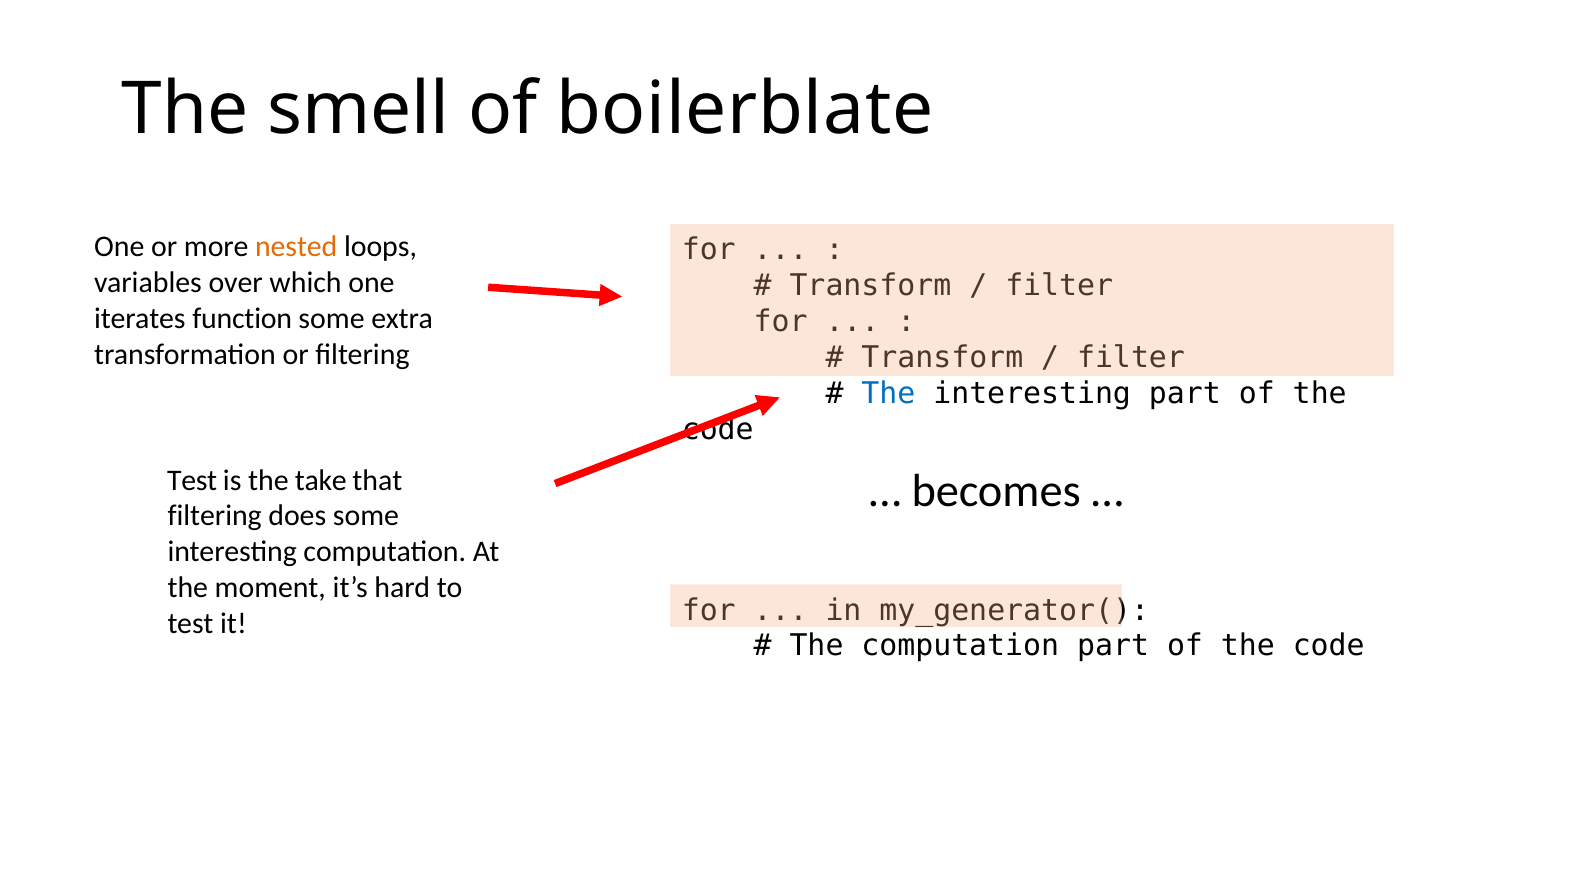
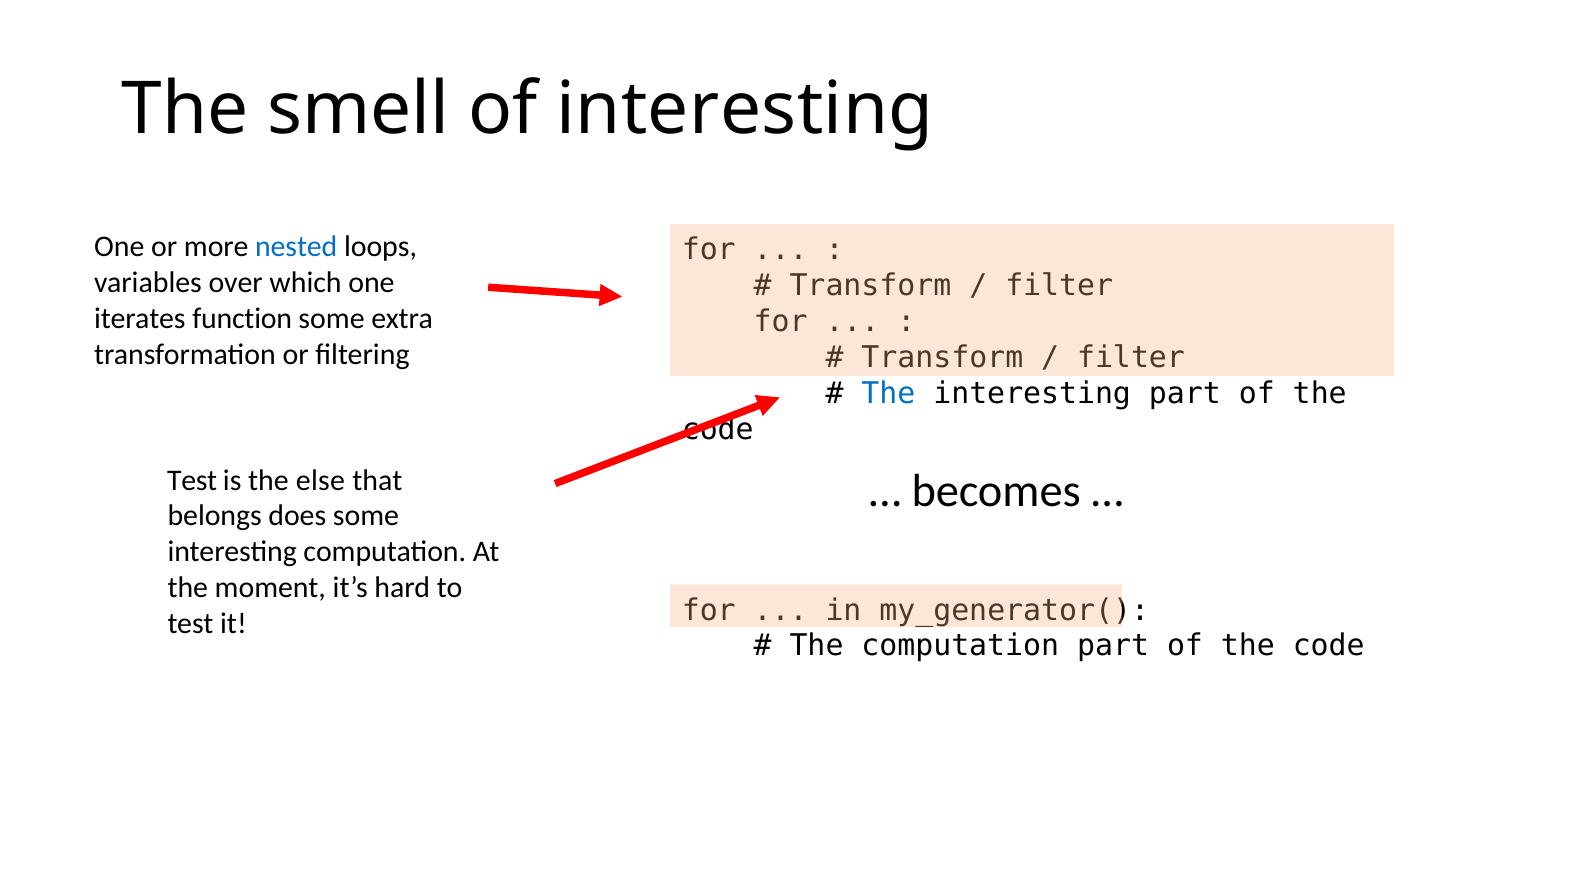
of boilerblate: boilerblate -> interesting (745, 109)
nested colour: orange -> blue (296, 247)
take: take -> else (320, 480)
filtering: filtering -> belongs (215, 516)
